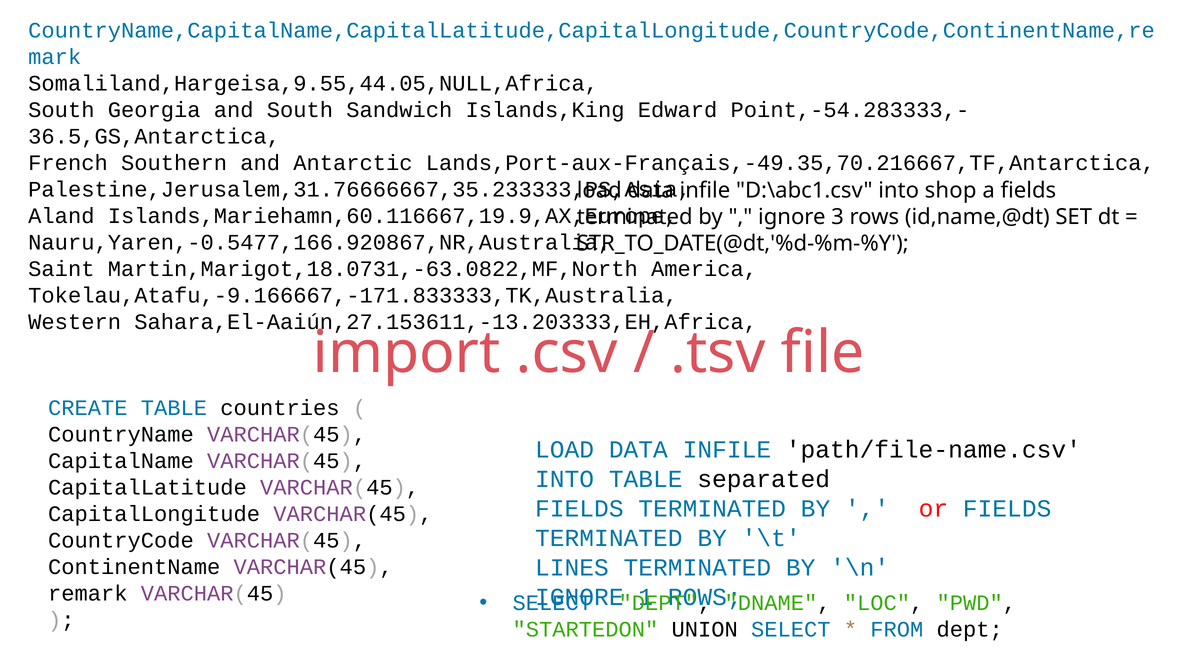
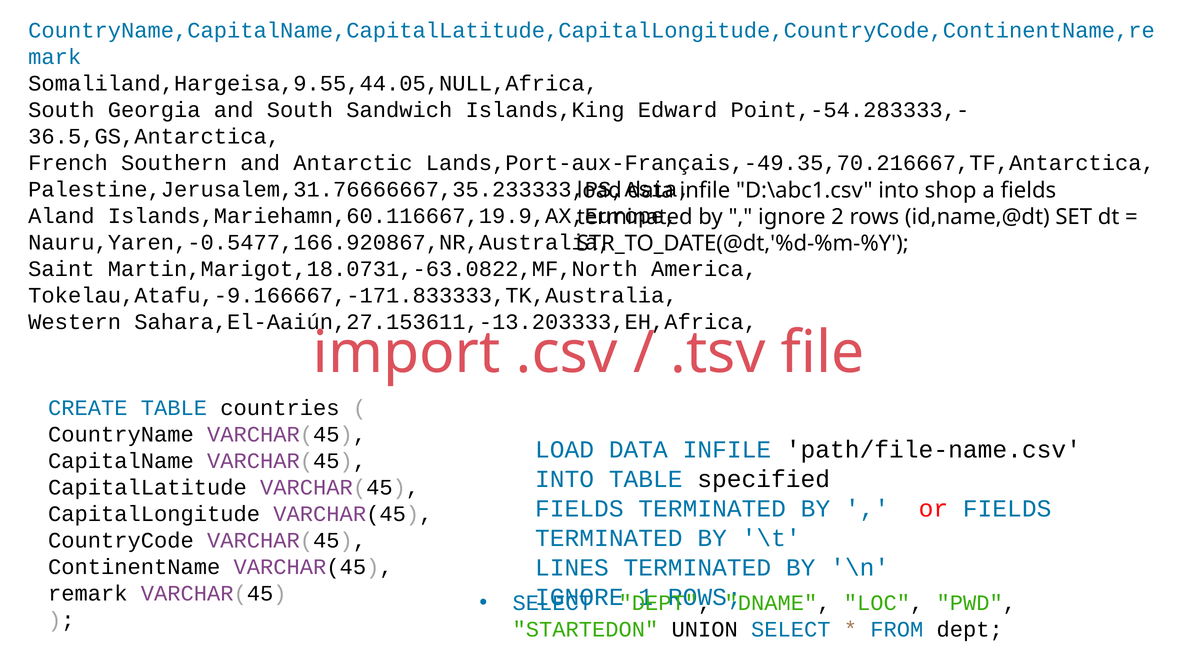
3: 3 -> 2 (837, 217)
separated: separated -> specified (764, 479)
